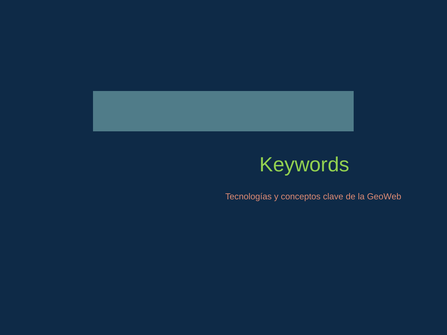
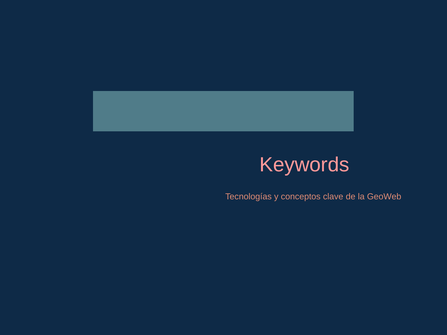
Keywords colour: light green -> pink (304, 165)
